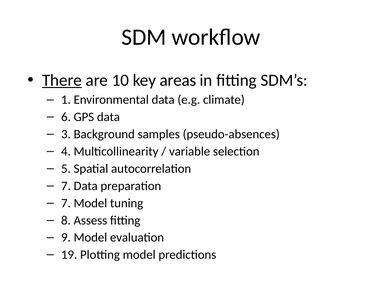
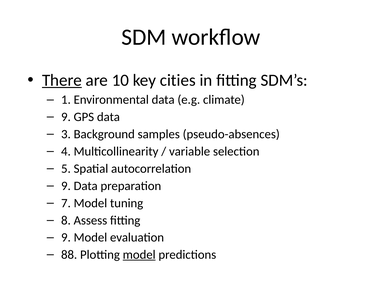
areas: areas -> cities (178, 80)
6: 6 -> 9 (66, 117)
7: 7 -> 9 (66, 186)
19: 19 -> 88 (69, 254)
model underline: none -> present (139, 254)
